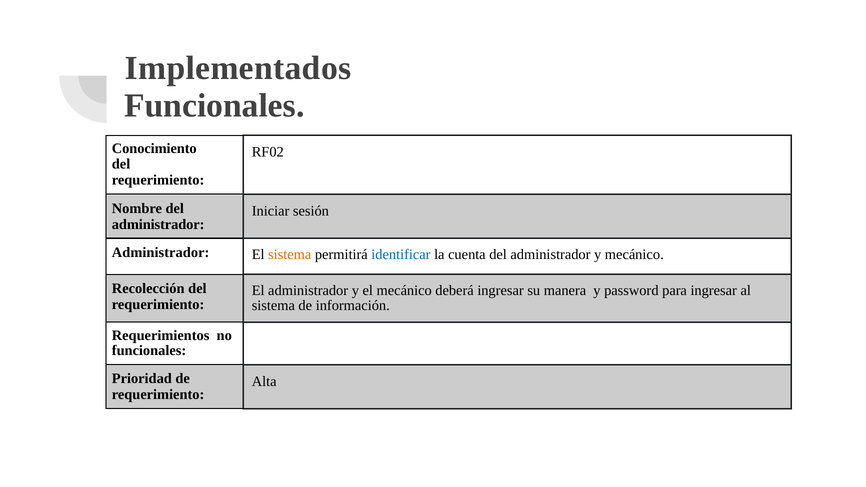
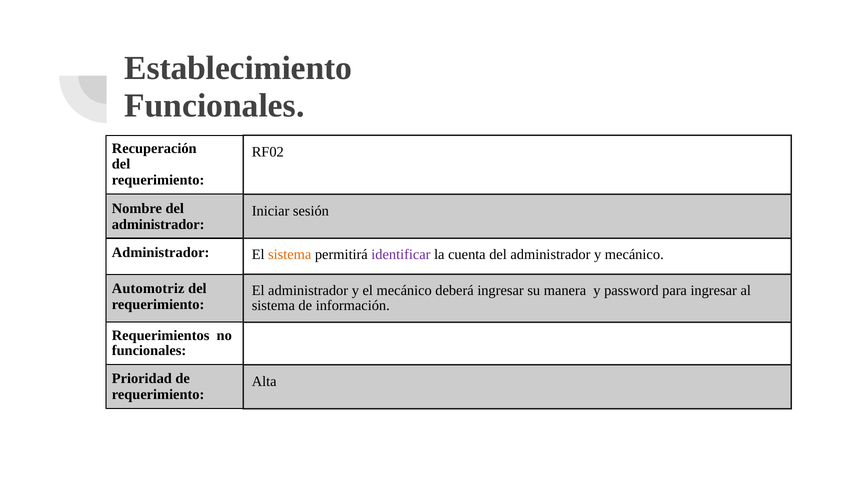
Implementados: Implementados -> Establecimiento (238, 68)
Conocimiento: Conocimiento -> Recuperación (154, 149)
identificar colour: blue -> purple (401, 254)
Recolección: Recolección -> Automotriz (148, 288)
